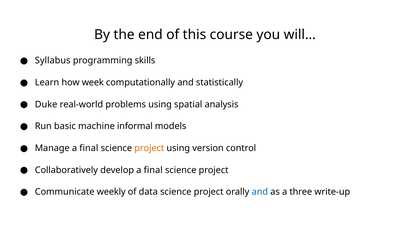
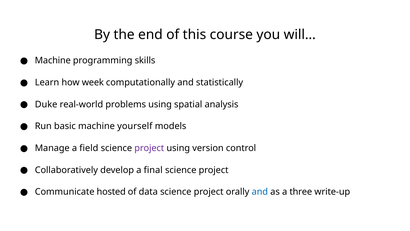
Syllabus: Syllabus -> Machine (53, 61)
informal: informal -> yourself (135, 126)
Manage a final: final -> field (89, 148)
project colour: orange -> purple (149, 148)
weekly: weekly -> hosted (111, 192)
